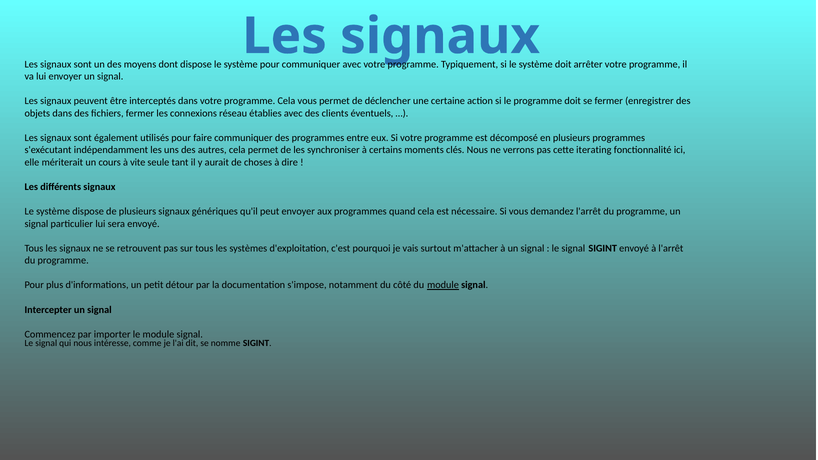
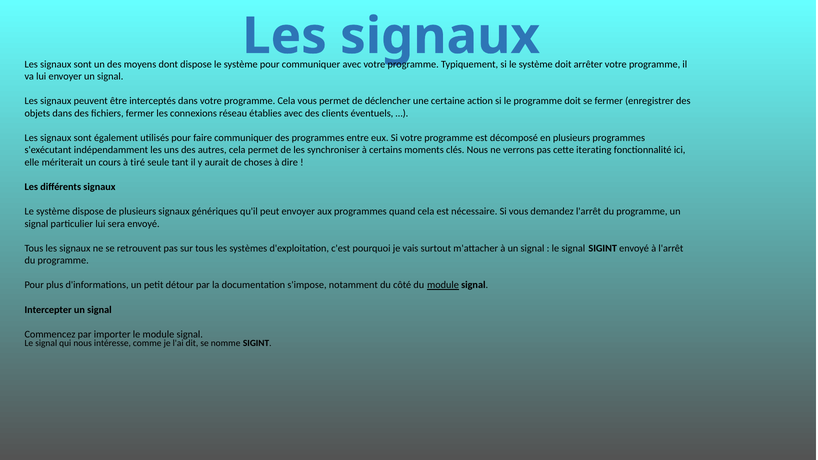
vite: vite -> tiré (138, 162)
